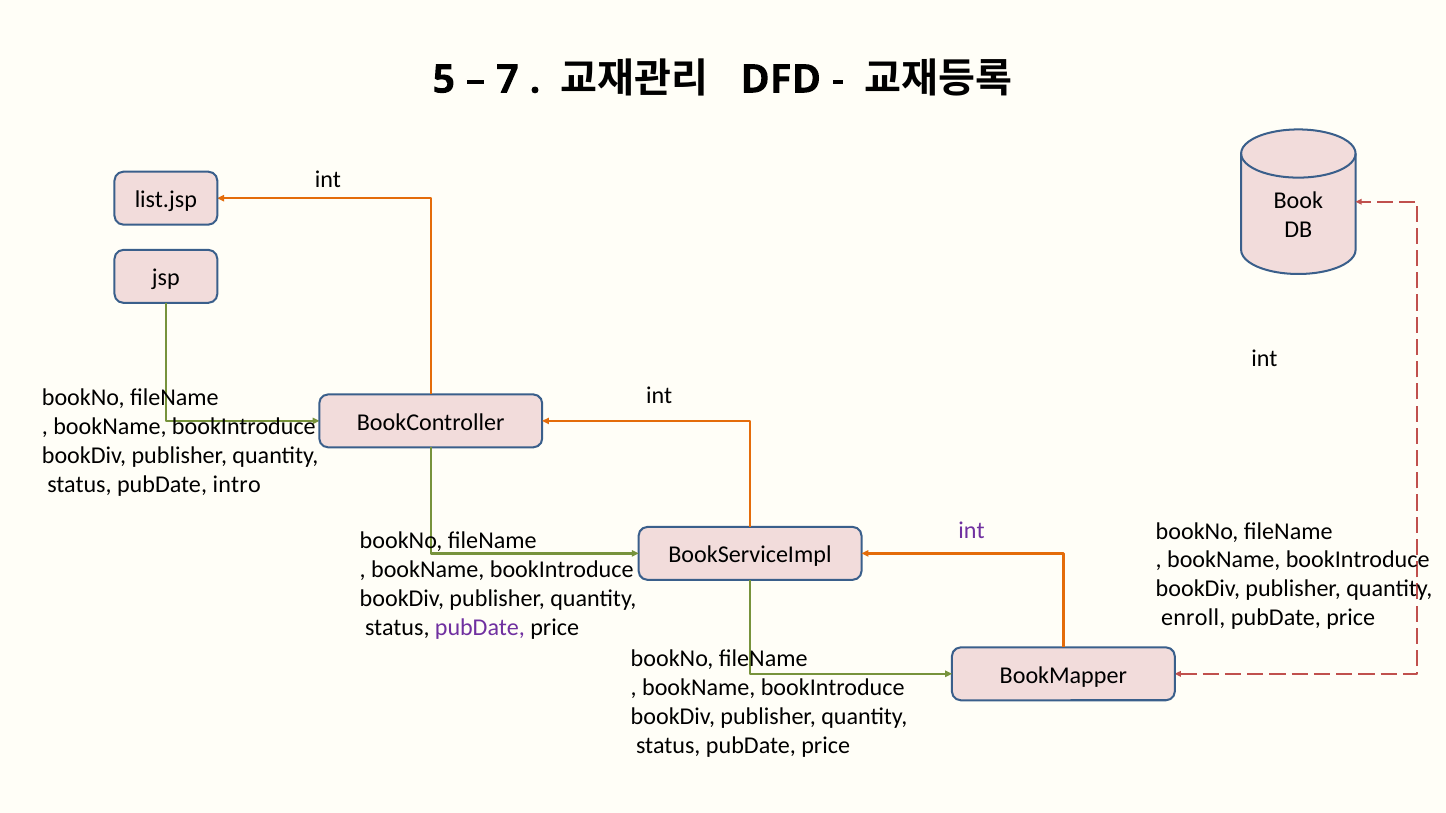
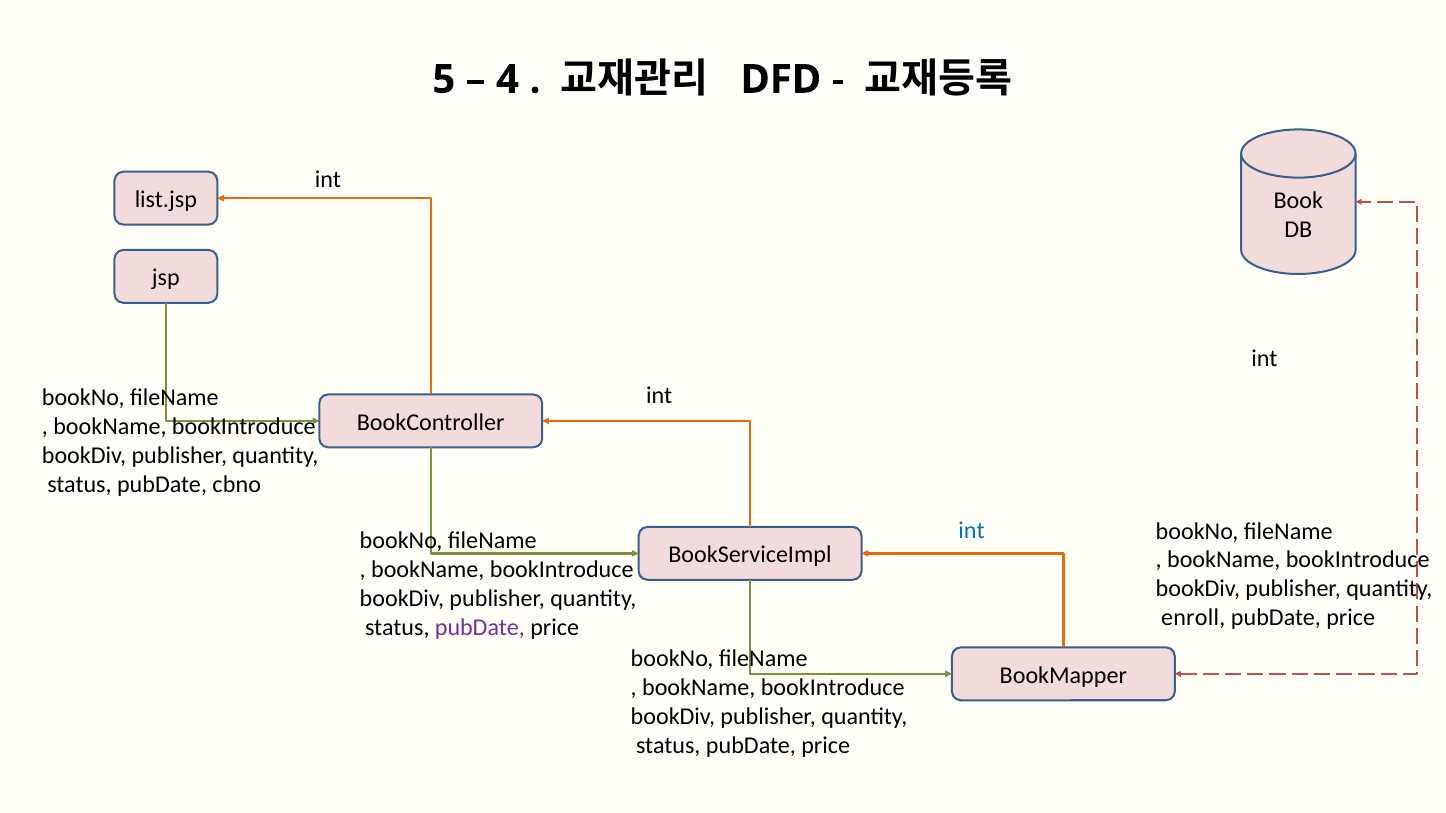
7: 7 -> 4 (508, 80)
intro: intro -> cbno (237, 485)
int colour: purple -> blue (972, 531)
